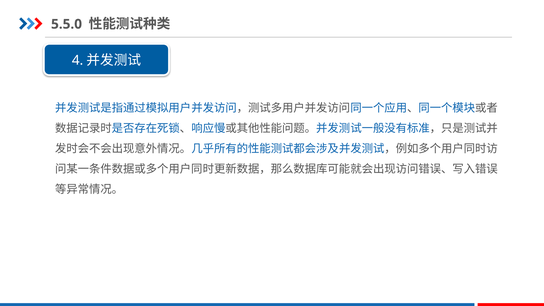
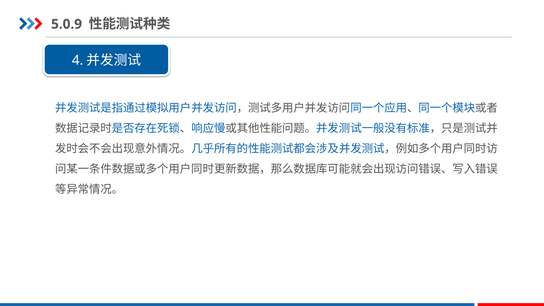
5.5.0: 5.5.0 -> 5.0.9 (67, 24)
